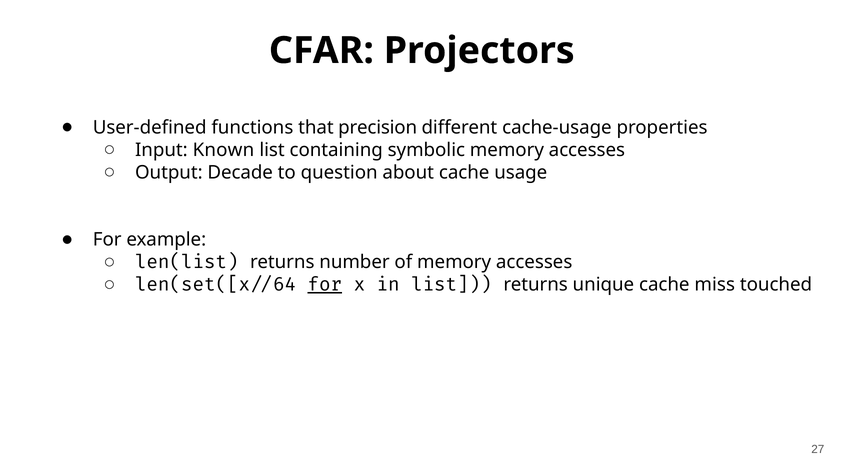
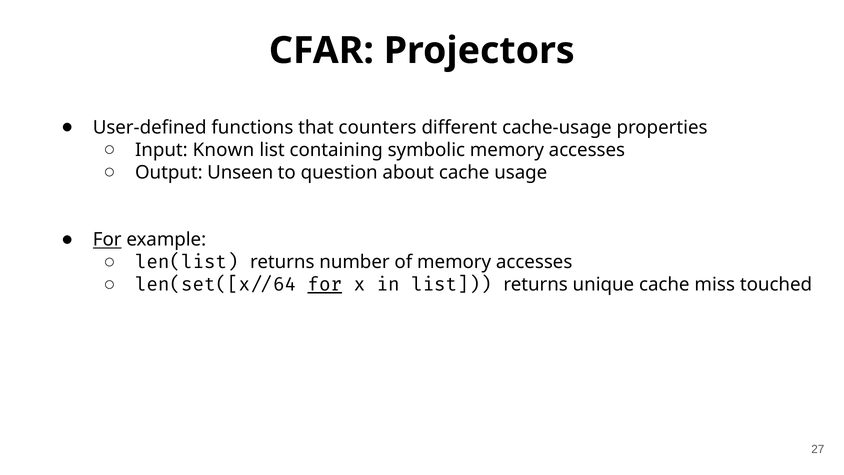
precision: precision -> counters (378, 127)
Decade: Decade -> Unseen (240, 172)
For underline: none -> present (107, 240)
